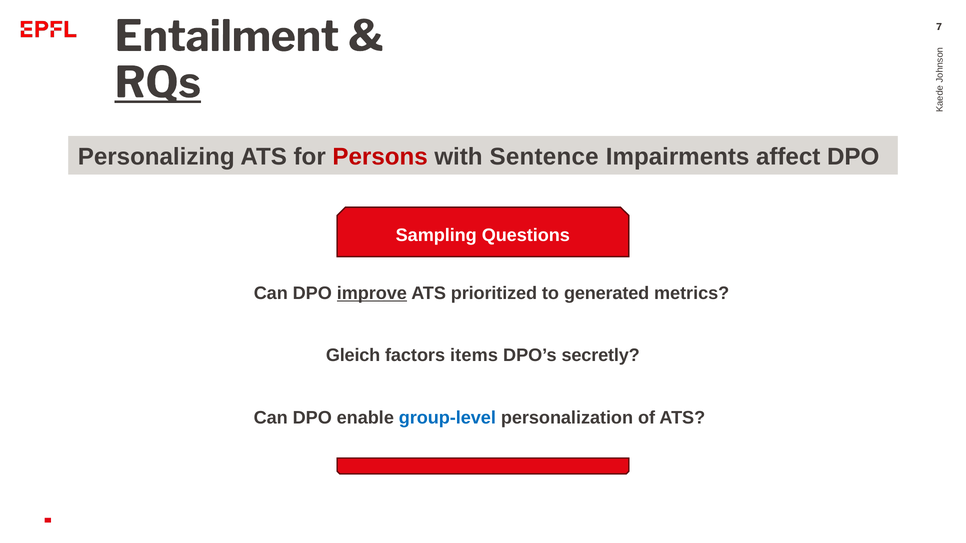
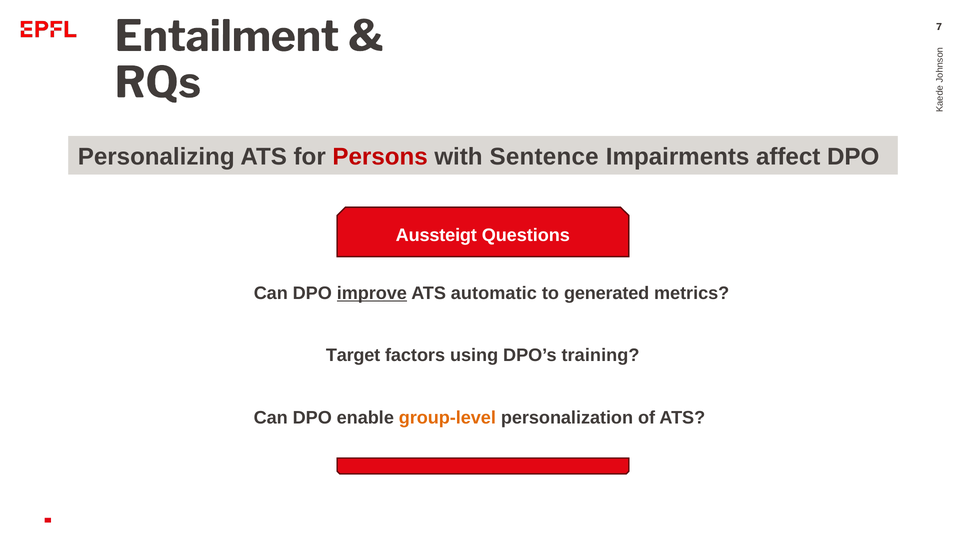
RQs underline: present -> none (158, 83)
Sampling: Sampling -> Aussteigt (436, 235)
prioritized: prioritized -> automatic (494, 294)
Gleich: Gleich -> Target (353, 356)
items: items -> using (474, 356)
secretly: secretly -> training (601, 356)
group-level colour: blue -> orange (447, 418)
